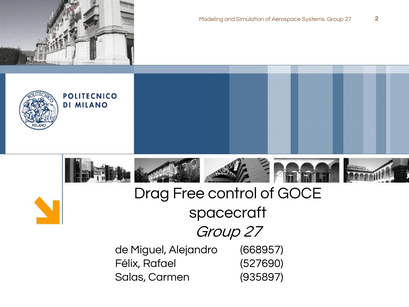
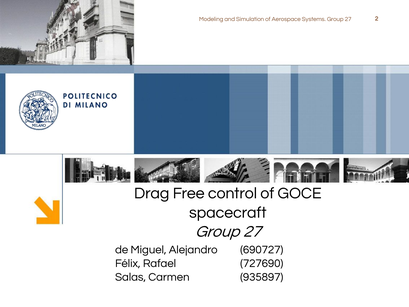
668957: 668957 -> 690727 (262, 250)
527690: 527690 -> 727690 (262, 263)
